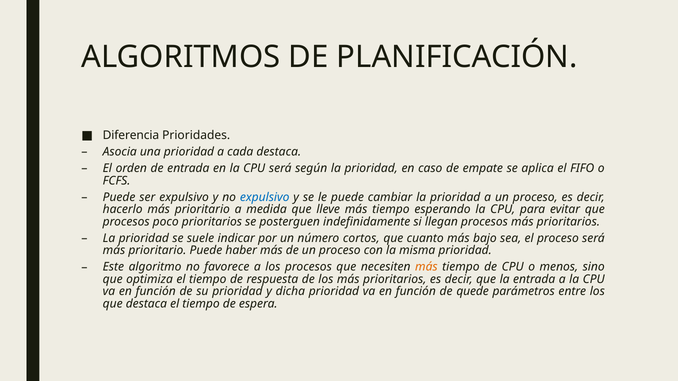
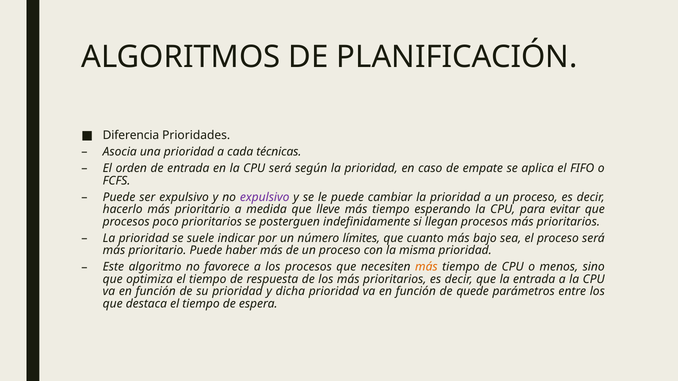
cada destaca: destaca -> técnicas (279, 152)
expulsivo colour: blue -> purple (265, 197)
cortos: cortos -> límites (361, 238)
